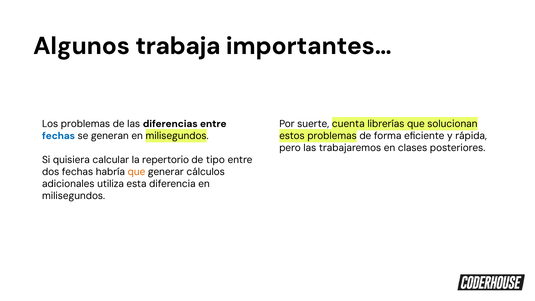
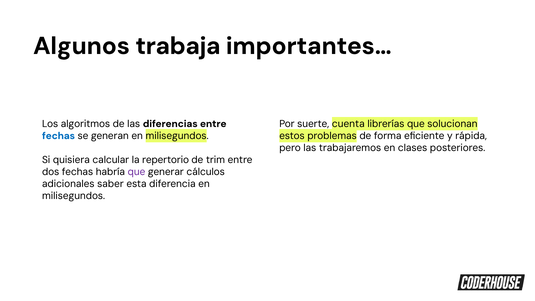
Los problemas: problemas -> algoritmos (85, 124)
tipo: tipo -> trim (215, 160)
que colour: orange -> purple (136, 172)
utiliza: utiliza -> saber (110, 184)
